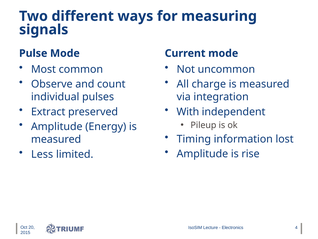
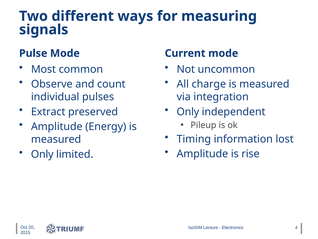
With: With -> Only (188, 112)
Less: Less -> Only (42, 154)
